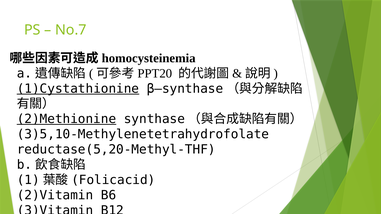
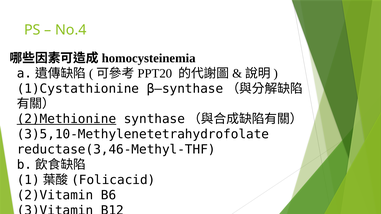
No.7: No.7 -> No.4 (71, 30)
1)Cystathionine underline: present -> none (78, 89)
reductase(5,20-Methyl-THF: reductase(5,20-Methyl-THF -> reductase(3,46-Methyl-THF (116, 150)
